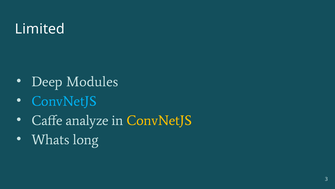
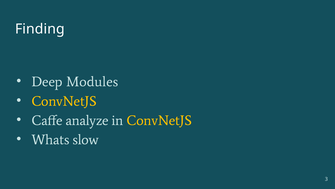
Limited: Limited -> Finding (40, 29)
ConvNetJS colour: light blue -> yellow (64, 101)
long: long -> slow (86, 139)
